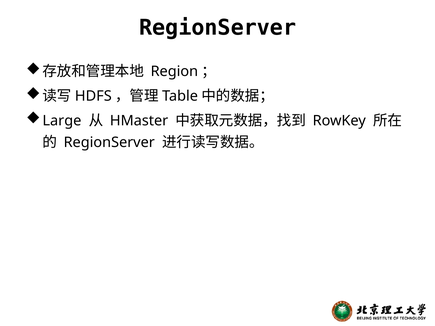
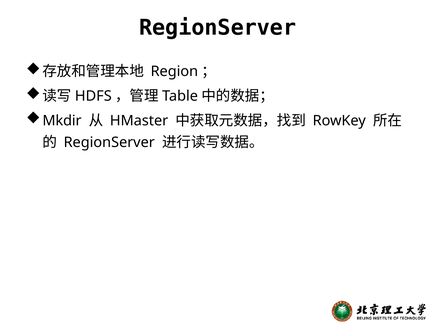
Large: Large -> Mkdir (62, 121)
